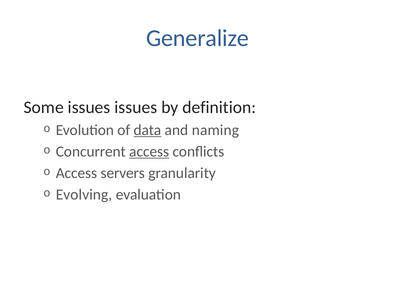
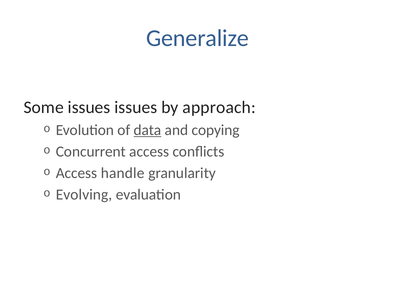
definition: definition -> approach (219, 107)
naming: naming -> copying (216, 130)
access underline: present -> none (149, 152)
servers: servers -> handle (123, 173)
